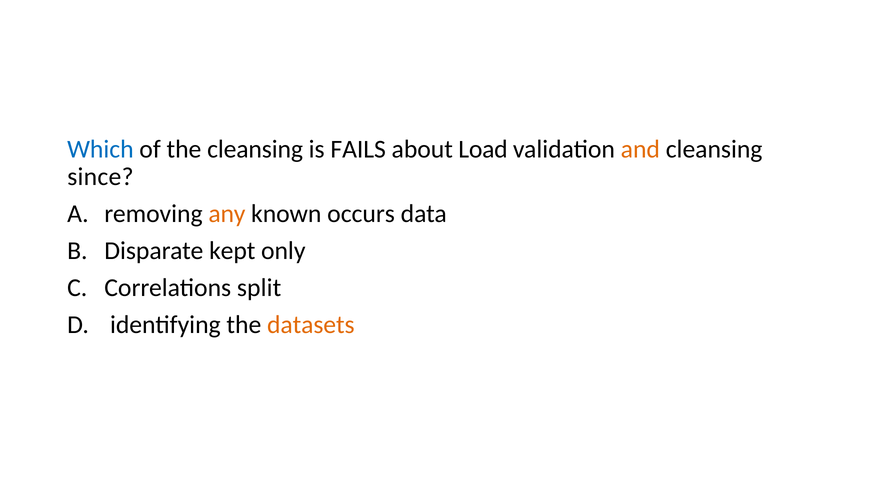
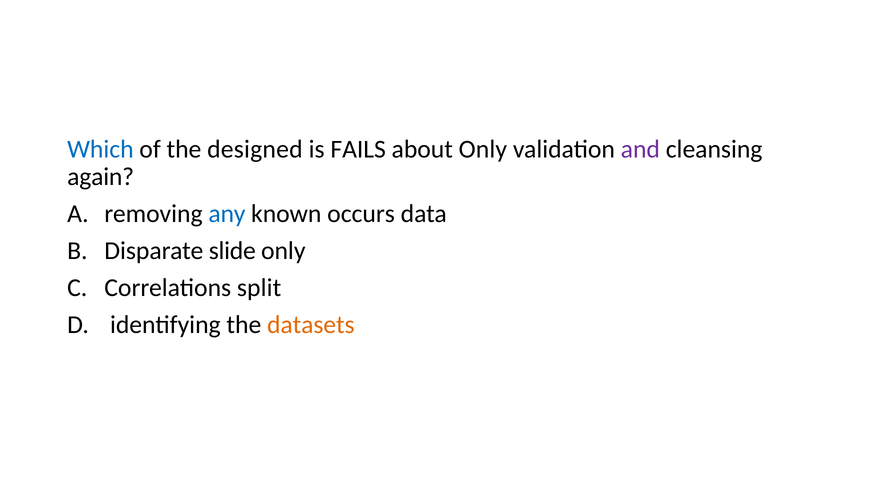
the cleansing: cleansing -> designed (255, 149)
about Load: Load -> Only (483, 149)
and colour: orange -> purple (640, 149)
since: since -> again (101, 177)
any colour: orange -> blue (227, 214)
kept: kept -> slide (232, 251)
